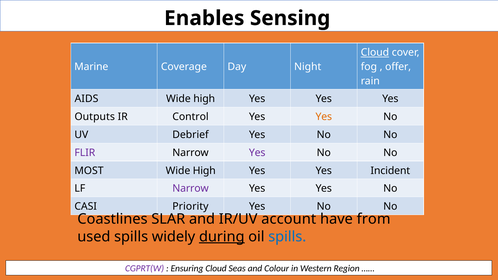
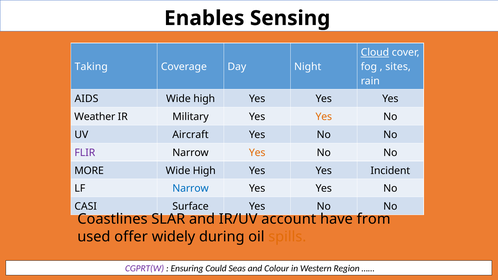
Marine: Marine -> Taking (91, 67)
offer: offer -> sites (398, 67)
Outputs: Outputs -> Weather (95, 117)
Control: Control -> Military (191, 117)
Debrief: Debrief -> Aircraft (190, 135)
Yes colour: purple -> orange (257, 153)
MOST: MOST -> MORE (89, 171)
Narrow colour: purple -> blue (191, 189)
Priority: Priority -> Surface (191, 207)
used spills: spills -> offer (131, 237)
during underline: present -> none (222, 237)
spills colour: blue -> orange (287, 237)
Ensuring Cloud: Cloud -> Could (216, 269)
